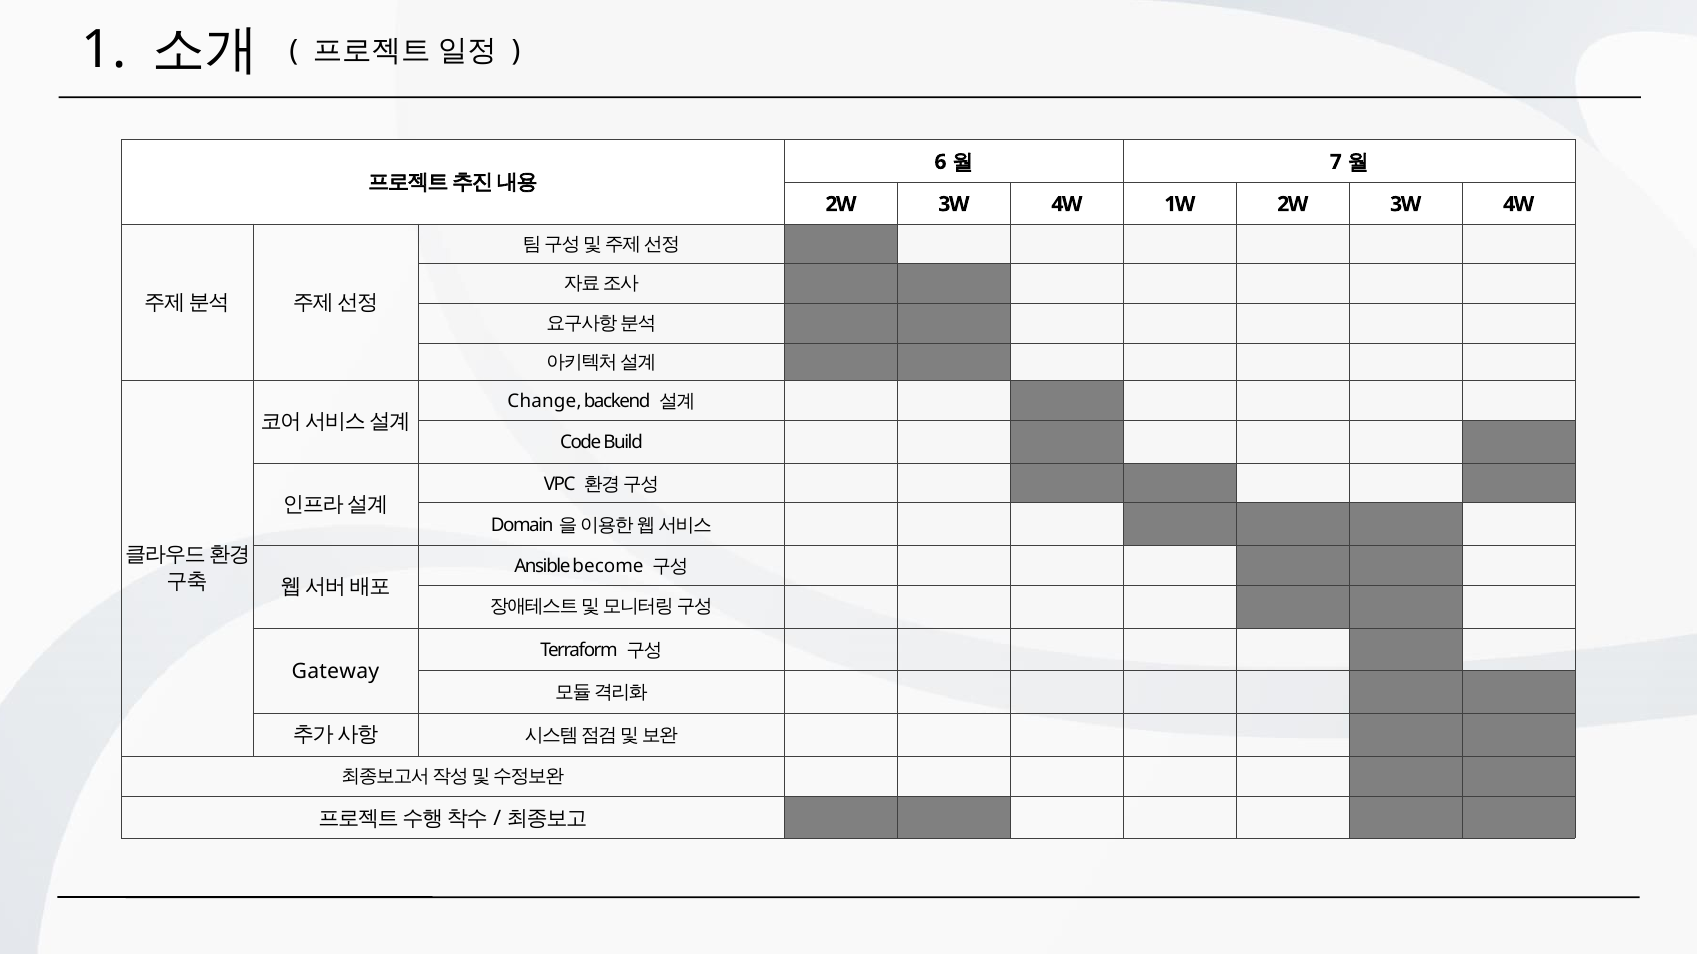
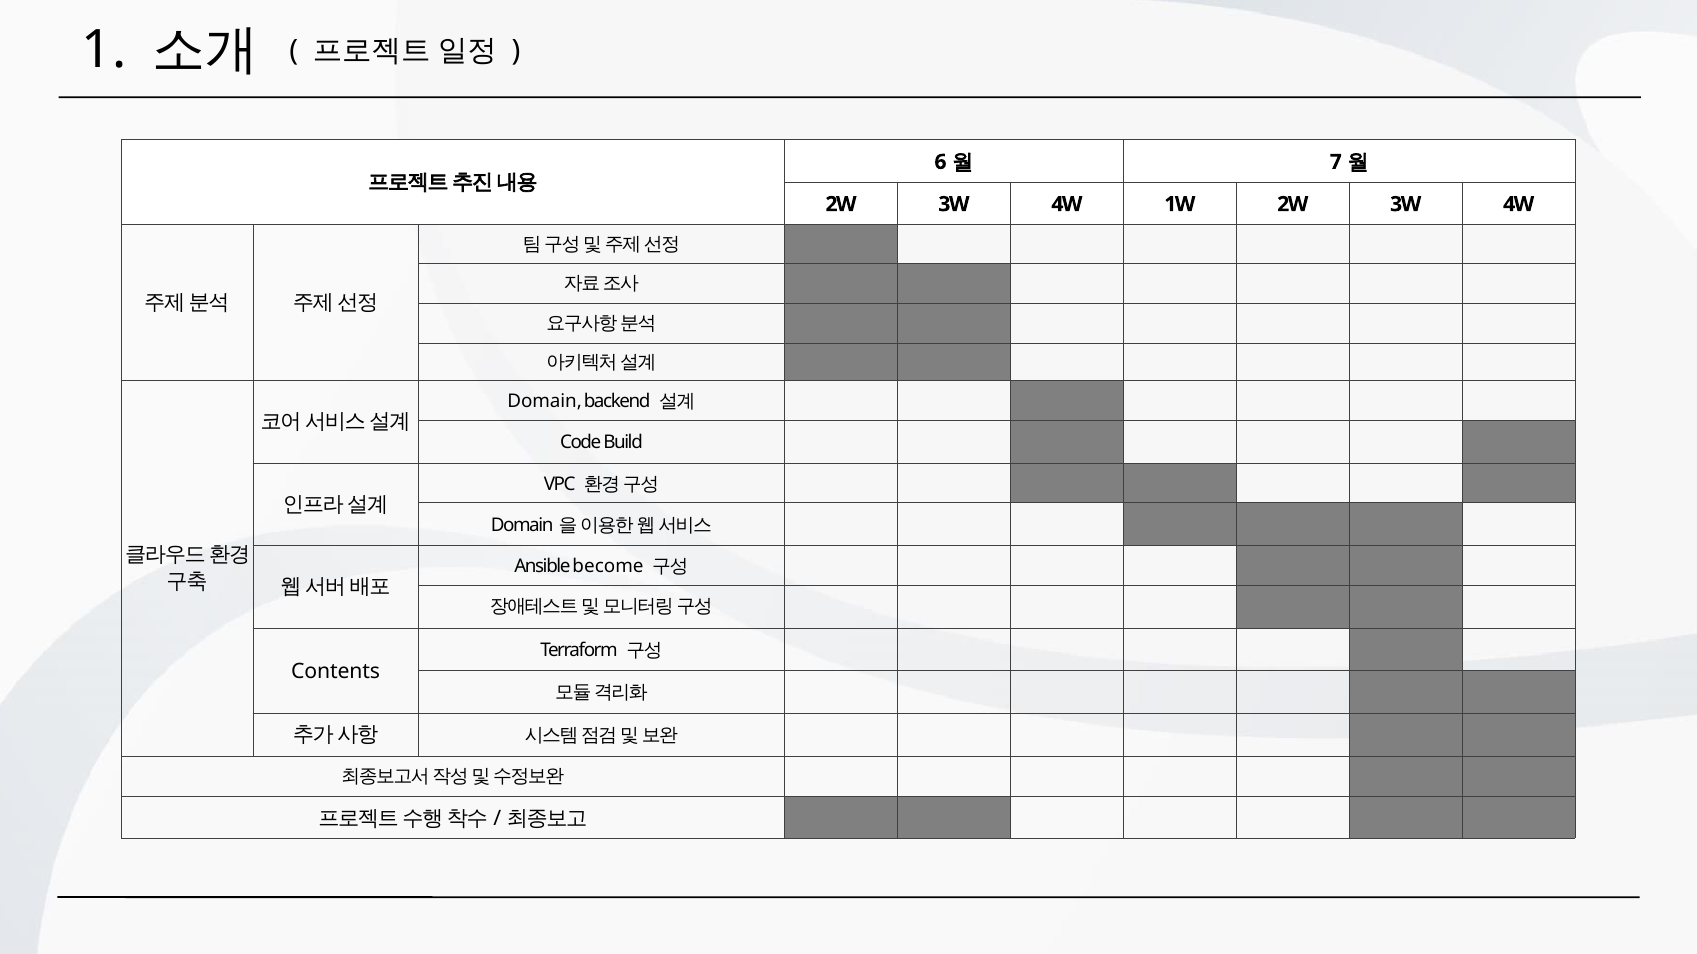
Change: Change -> Domain (545, 402)
Gateway: Gateway -> Contents (336, 672)
